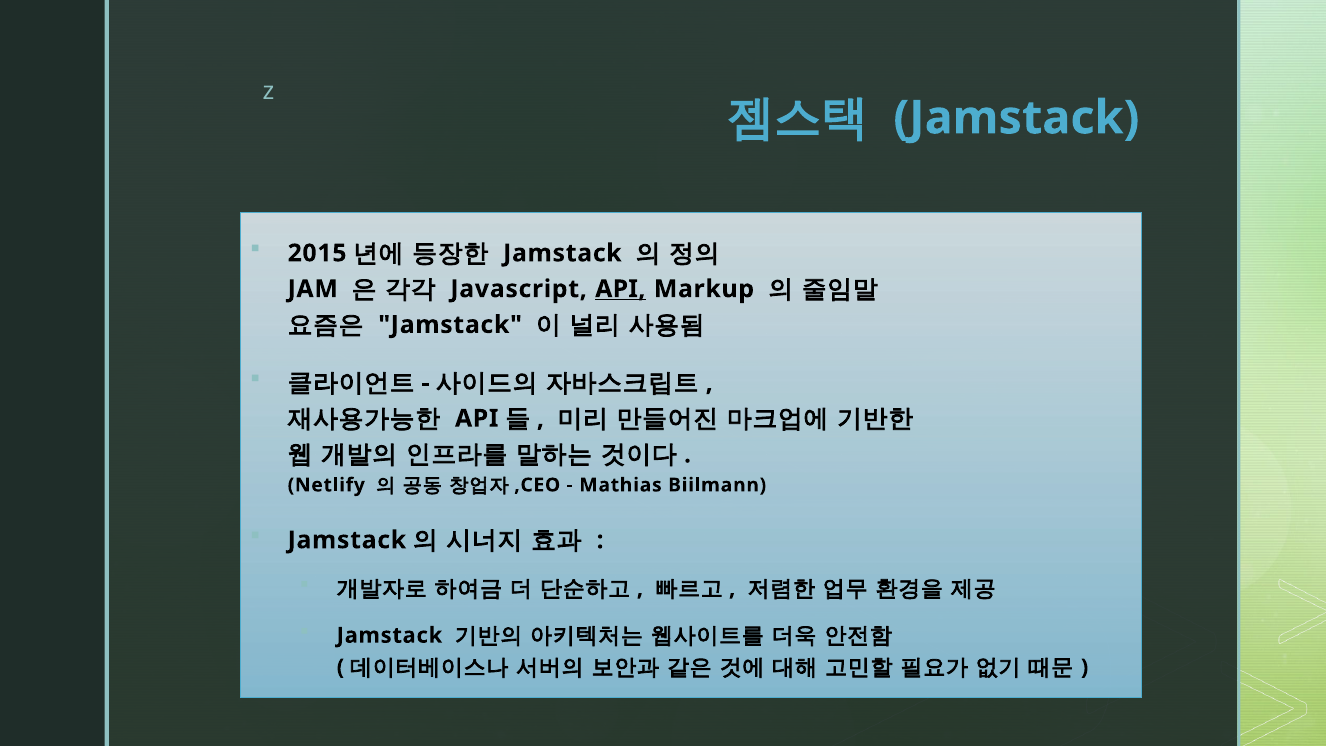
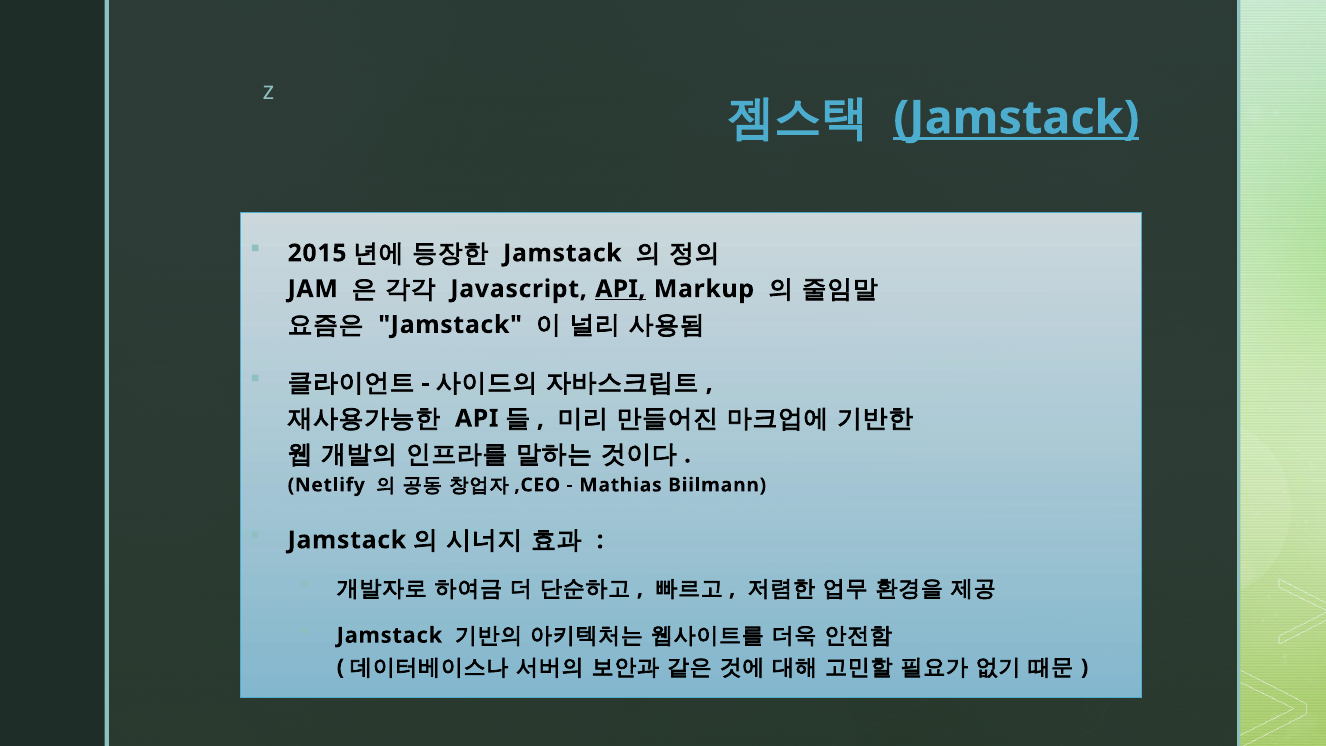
Jamstack underline: none -> present (1016, 118)
